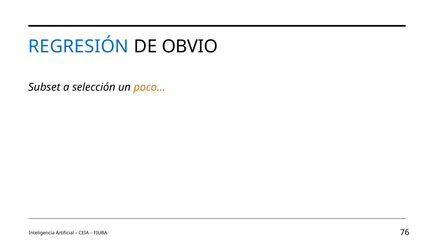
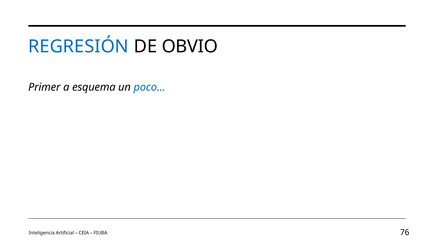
Subset: Subset -> Primer (44, 87)
selección: selección -> esquema (94, 87)
poco… colour: orange -> blue (149, 87)
